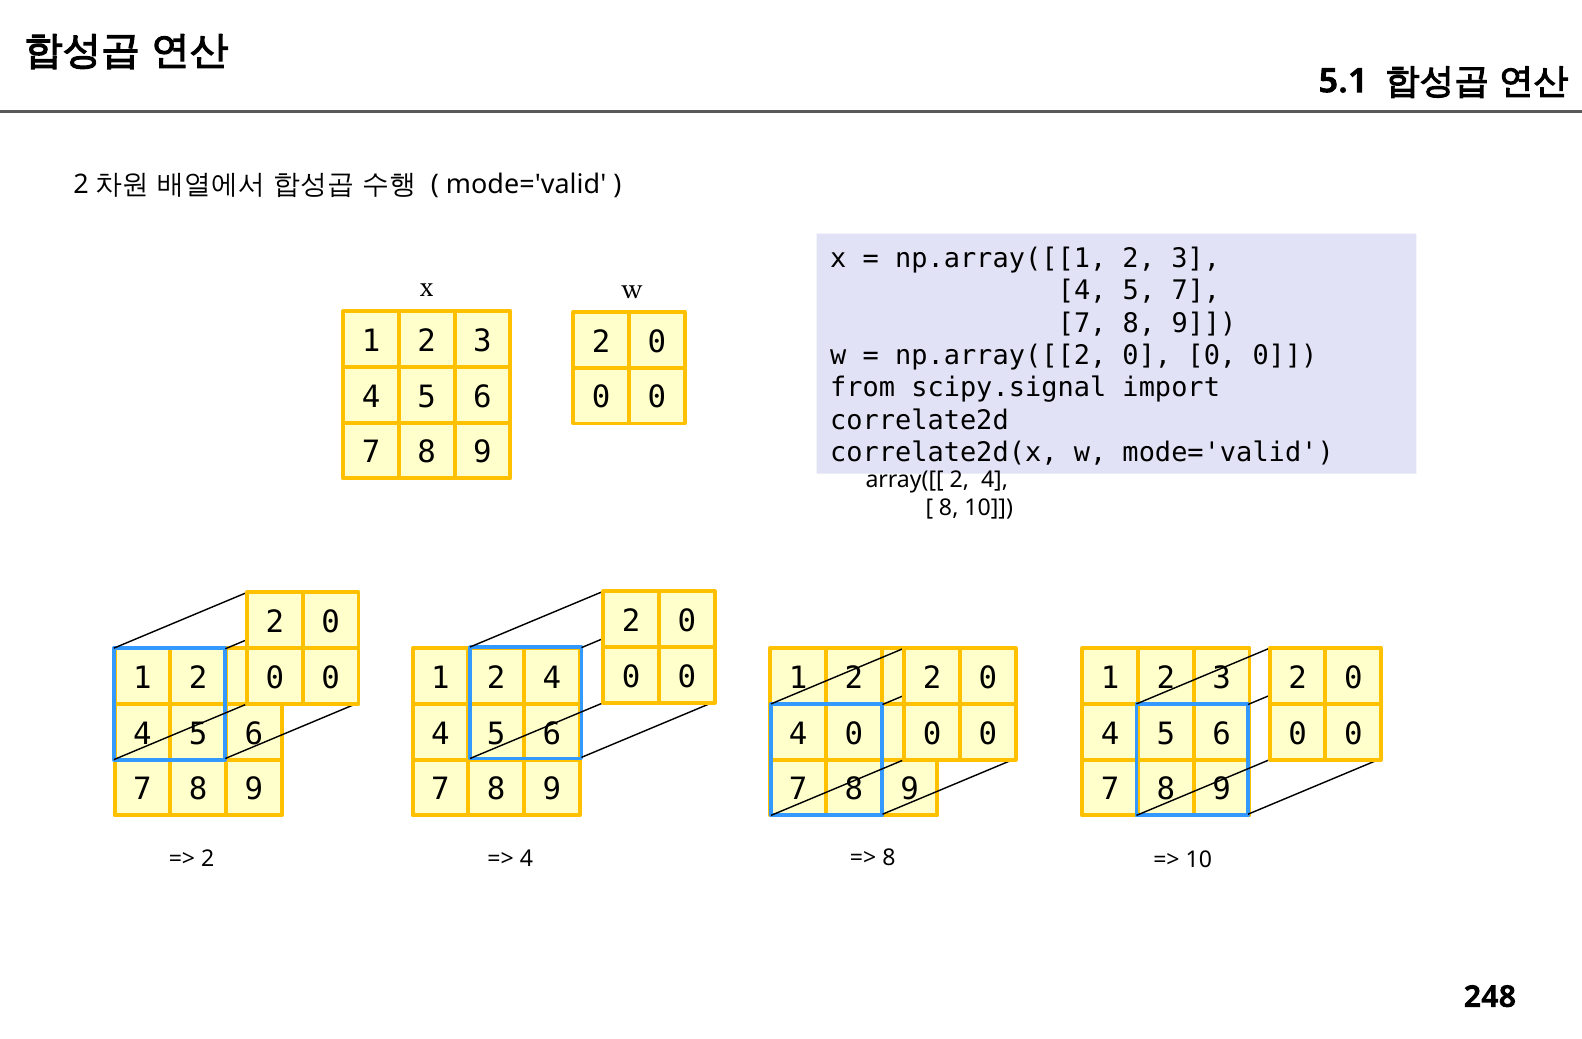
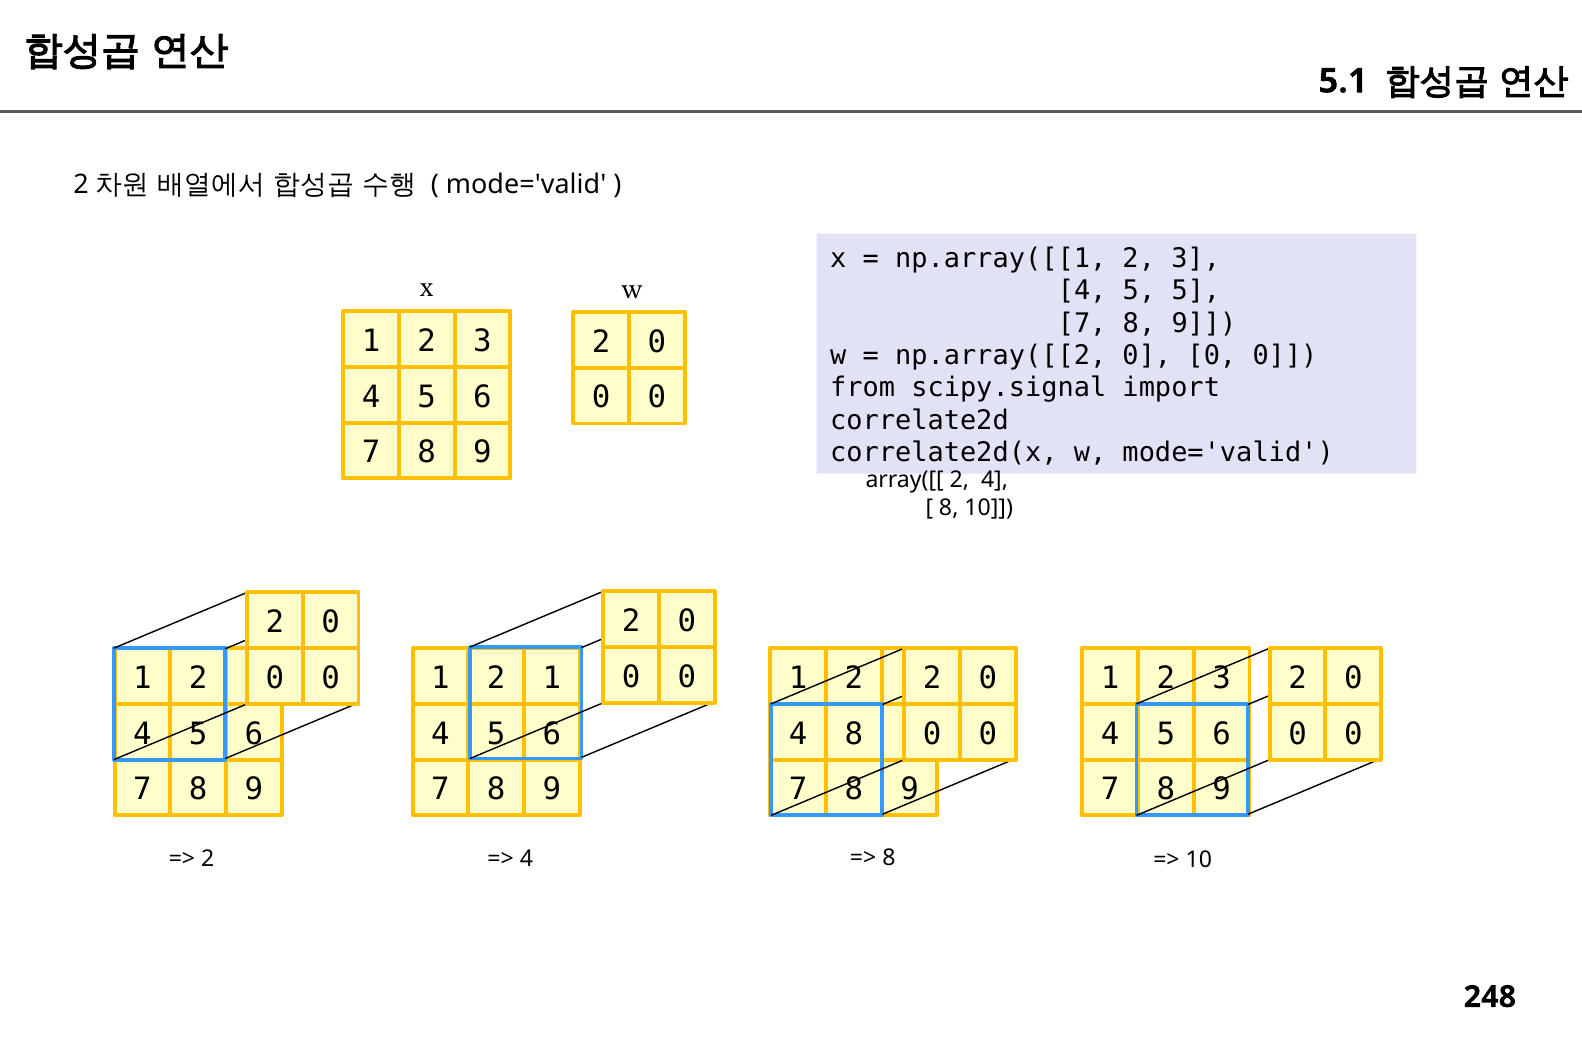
5 7: 7 -> 5 (1196, 291)
1 2 4: 4 -> 1 (552, 678)
4 0: 0 -> 8 (854, 734)
